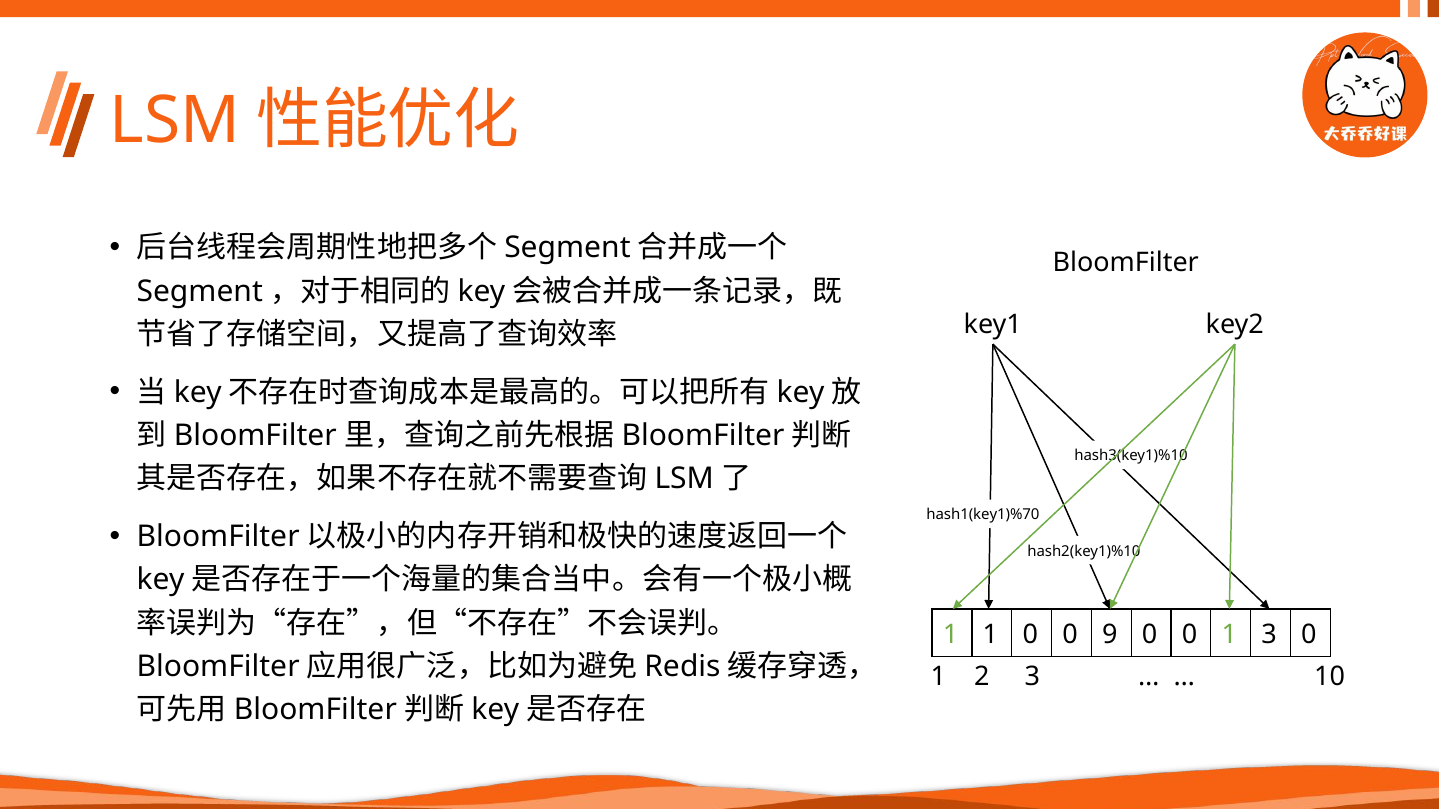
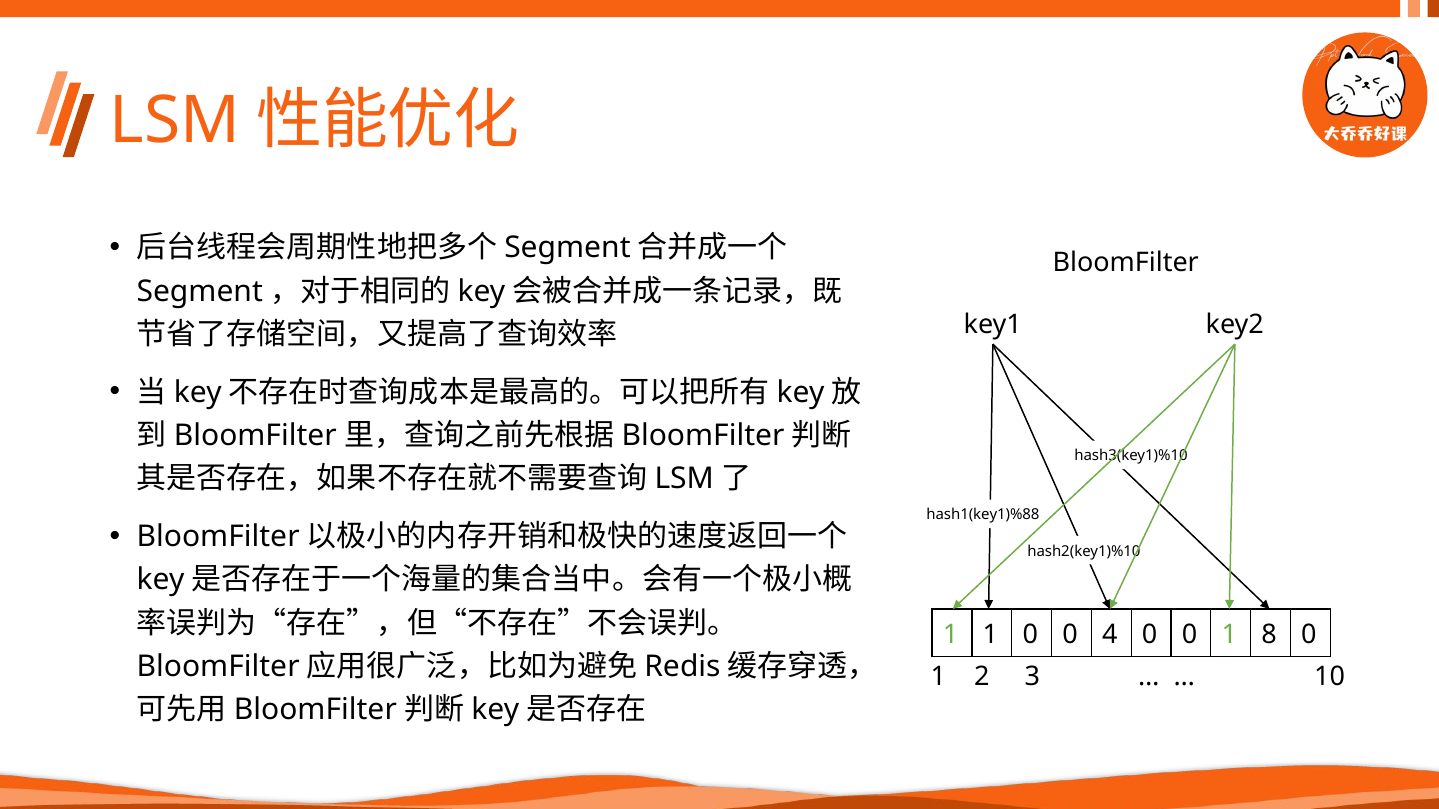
hash1(key1)%70: hash1(key1)%70 -> hash1(key1)%88 (983, 515)
9: 9 -> 4 (1110, 635)
1 3: 3 -> 8 (1269, 635)
